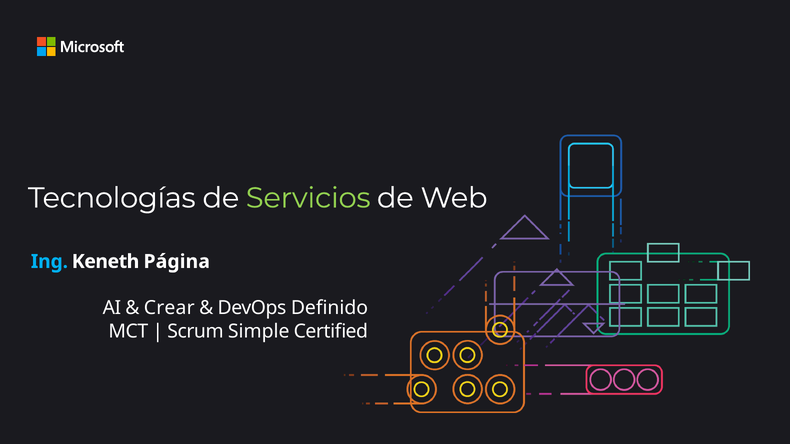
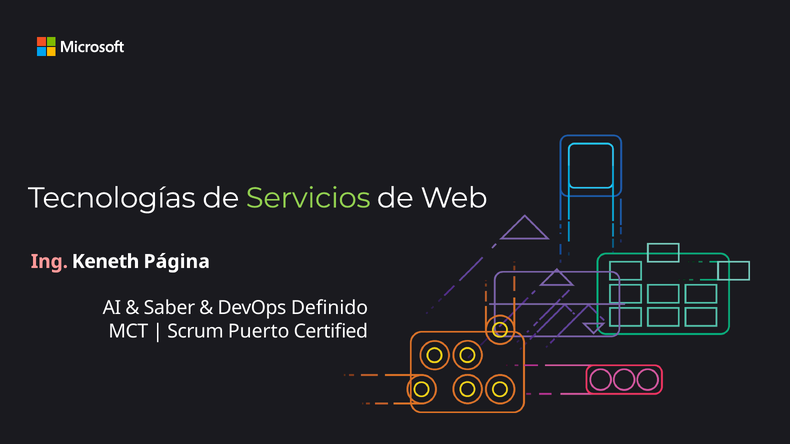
Ing colour: light blue -> pink (49, 262)
Crear: Crear -> Saber (169, 308)
Simple: Simple -> Puerto (259, 331)
